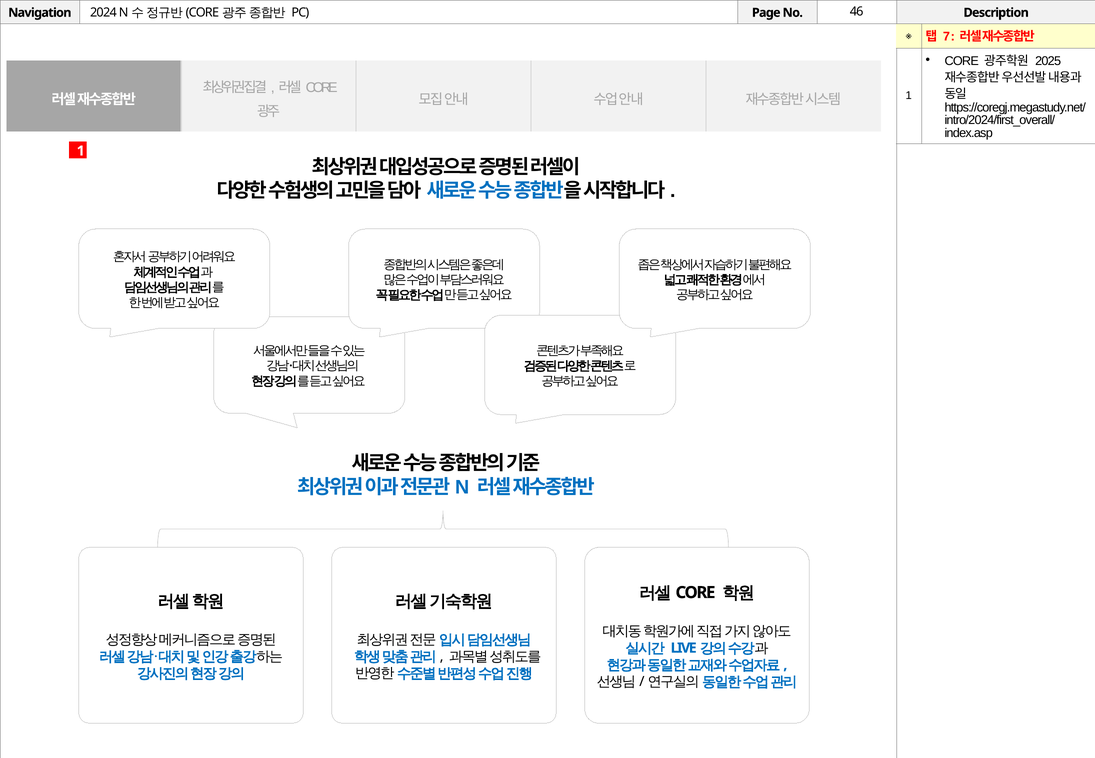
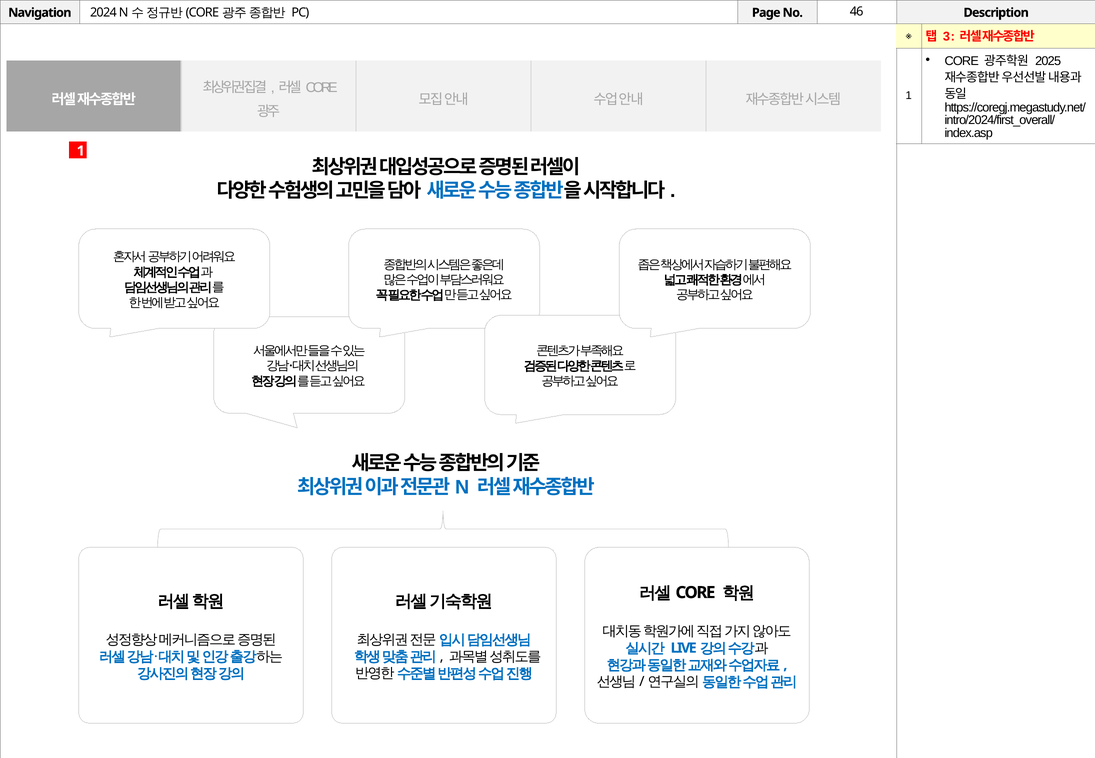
7: 7 -> 3 (947, 36)
